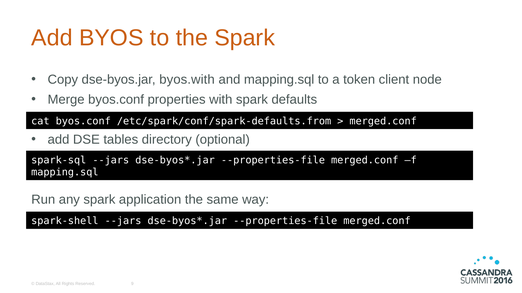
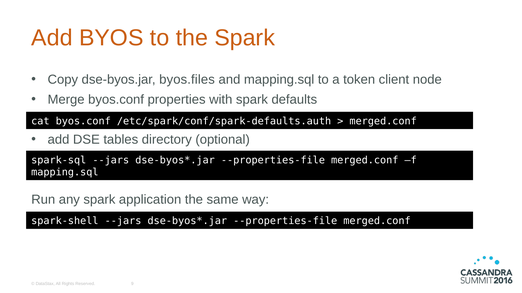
byos.with: byos.with -> byos.files (187, 80)
/etc/spark/conf/spark-defaults.from: /etc/spark/conf/spark-defaults.from -> /etc/spark/conf/spark-defaults.auth (224, 121)
